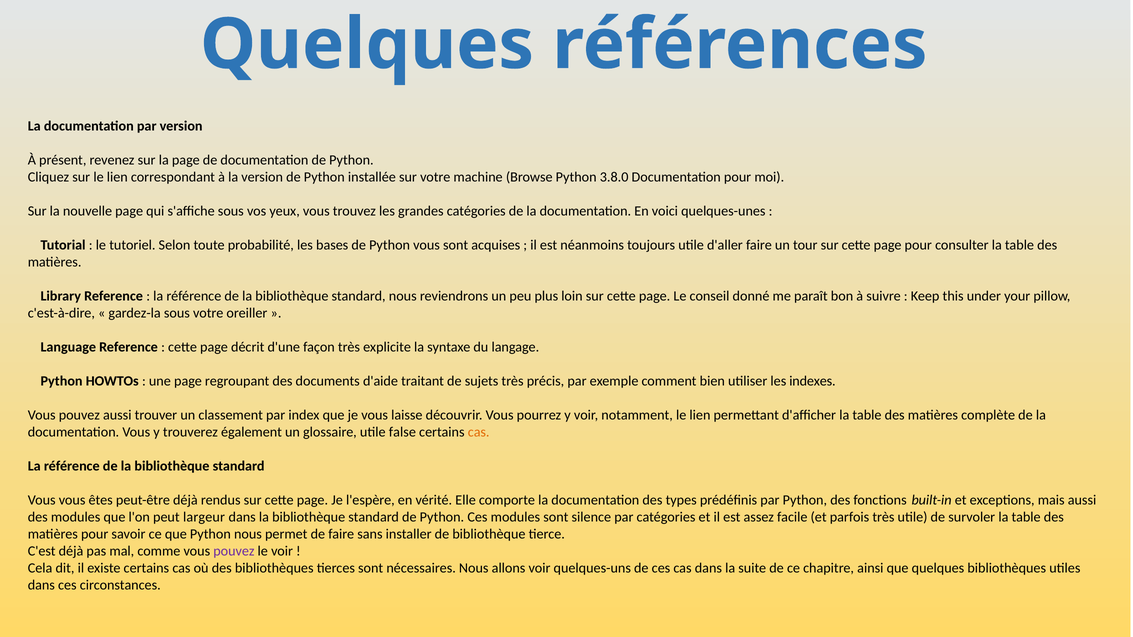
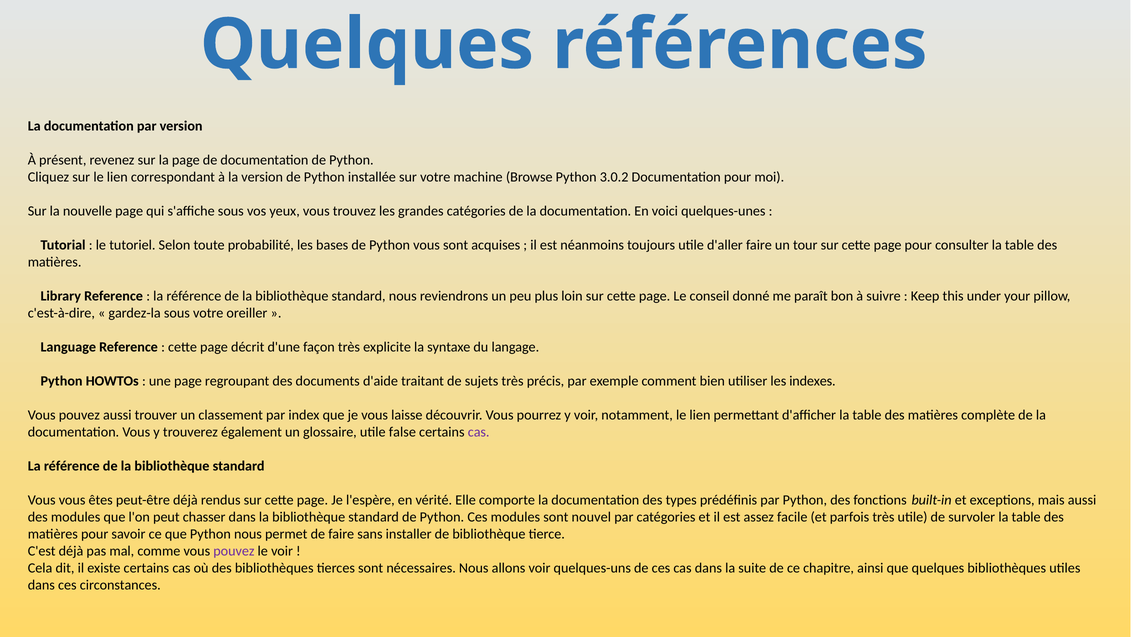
3.8.0: 3.8.0 -> 3.0.2 (614, 177)
cas colour: orange -> purple (479, 432)
largeur: largeur -> chasser (204, 517)
silence: silence -> nouvel (591, 517)
